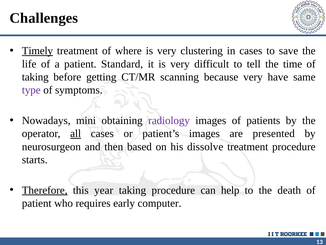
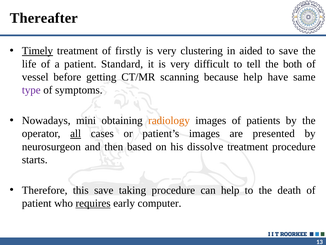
Challenges: Challenges -> Thereafter (44, 18)
where: where -> firstly (128, 51)
in cases: cases -> aided (251, 51)
time: time -> both (293, 64)
taking: taking -> vessel (35, 77)
because very: very -> help (253, 77)
radiology colour: purple -> orange (169, 120)
Therefore underline: present -> none (45, 190)
this year: year -> save (104, 190)
requires underline: none -> present (93, 203)
